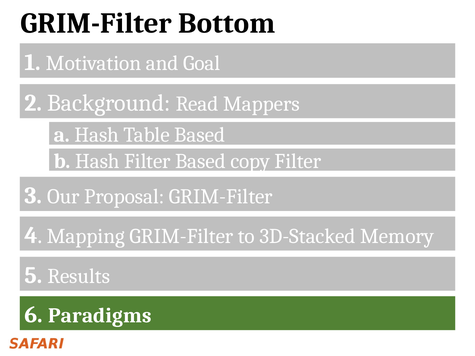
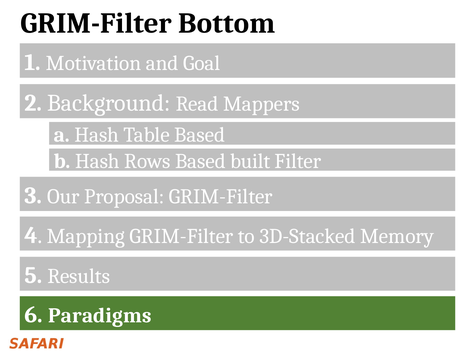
Hash Filter: Filter -> Rows (147, 161)
copy: copy -> built (250, 161)
